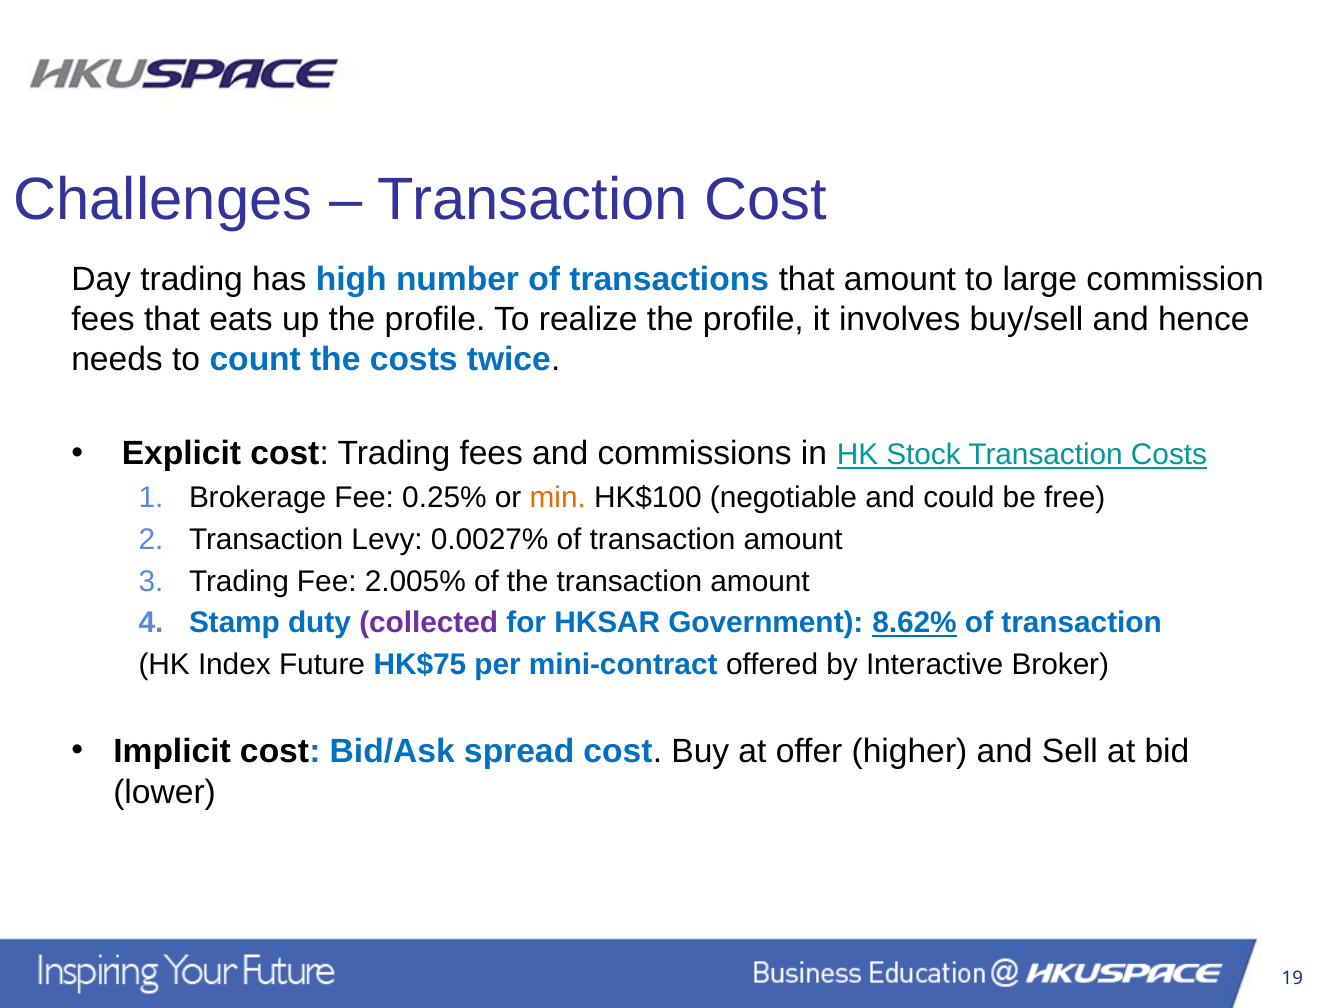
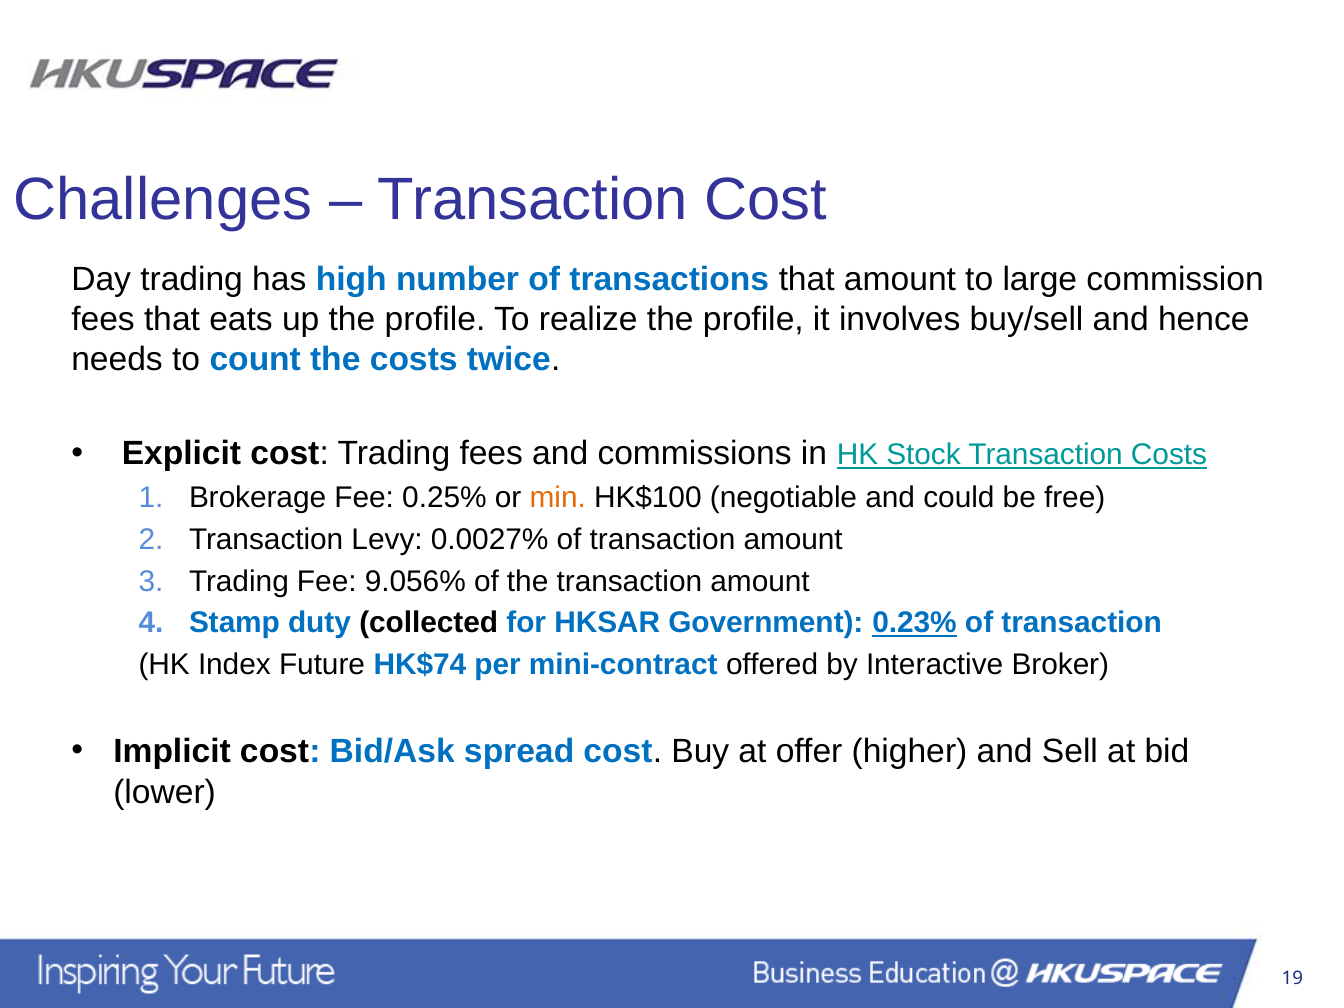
2.005%: 2.005% -> 9.056% (415, 581)
collected colour: purple -> black (429, 623)
8.62%: 8.62% -> 0.23% (915, 623)
HK$75: HK$75 -> HK$74 (420, 665)
